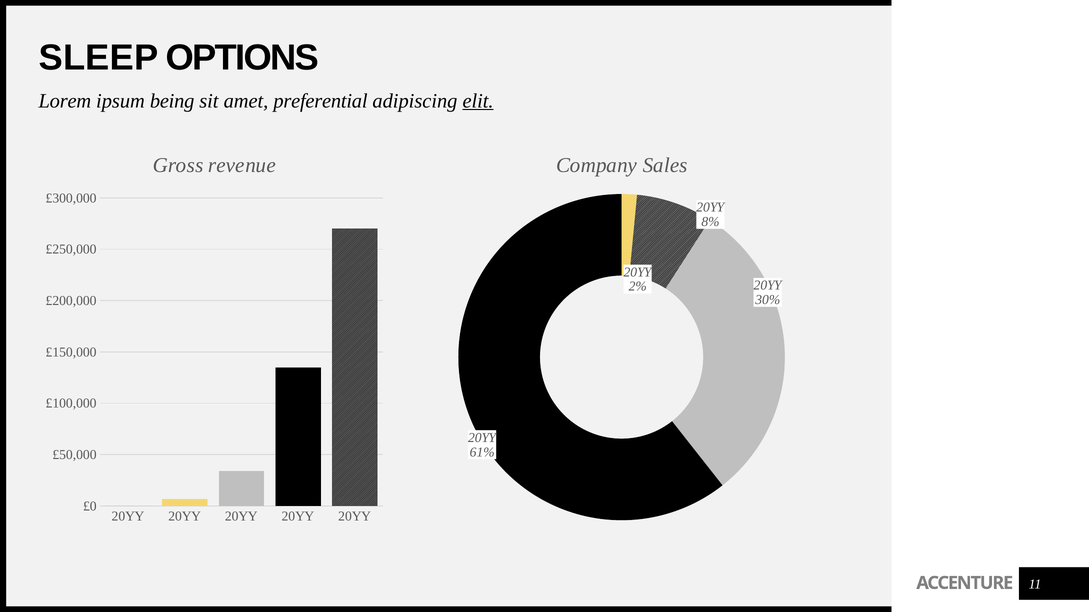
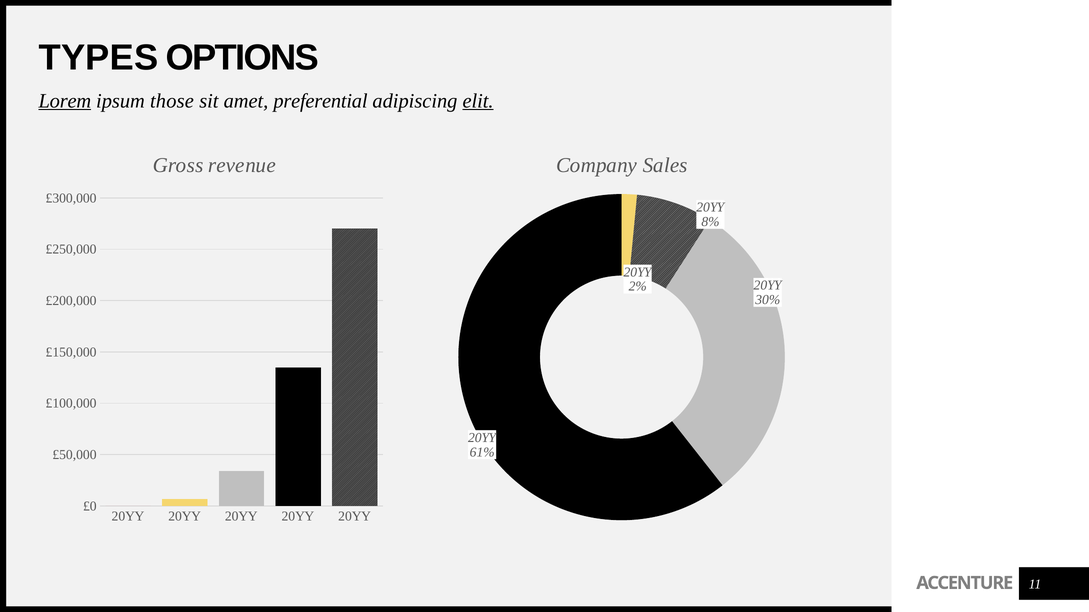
SLEEP: SLEEP -> TYPES (99, 58)
Lorem underline: none -> present (65, 101)
being: being -> those (172, 101)
